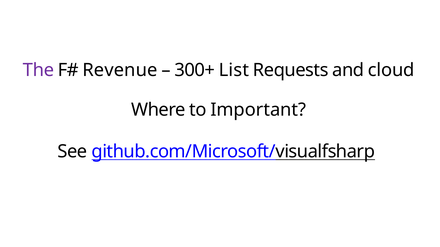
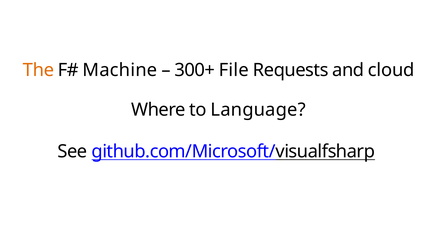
The colour: purple -> orange (39, 70)
Revenue: Revenue -> Machine (120, 70)
List: List -> File (234, 70)
Important: Important -> Language (258, 110)
